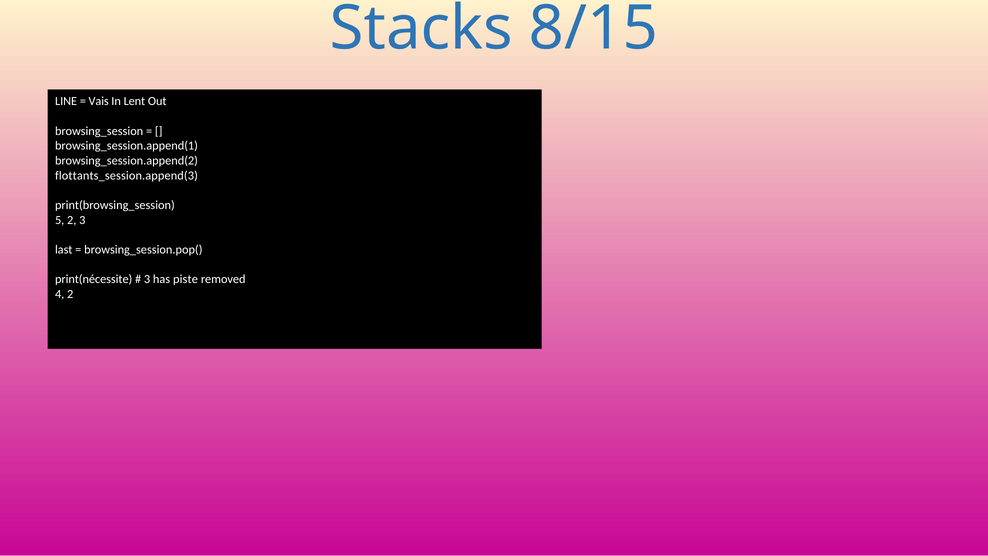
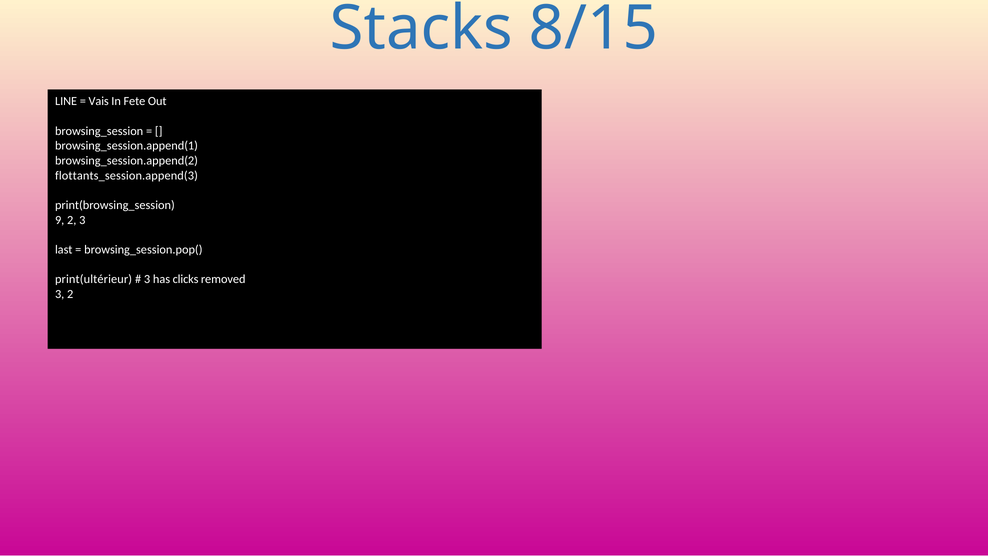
Lent: Lent -> Fete (134, 101)
5: 5 -> 9 (60, 220)
print(nécessite: print(nécessite -> print(ultérieur (94, 279)
piste: piste -> clicks (186, 279)
4: 4 -> 3 (60, 294)
